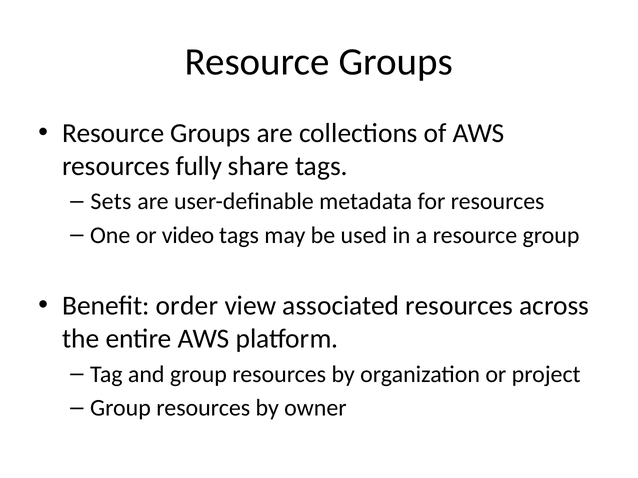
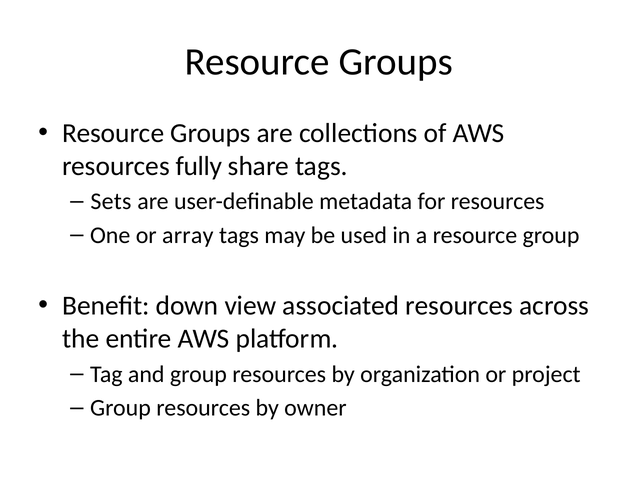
video: video -> array (188, 236)
order: order -> down (187, 306)
